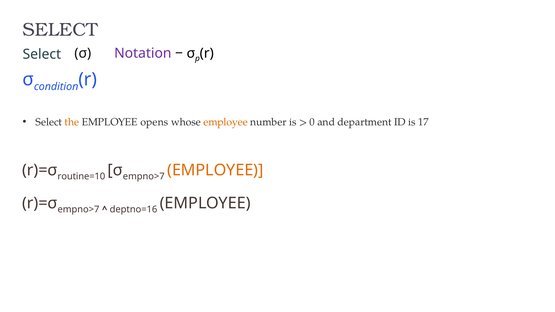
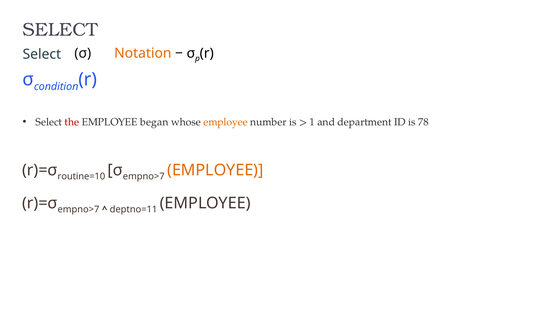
Notation colour: purple -> orange (143, 53)
the colour: orange -> red (72, 122)
opens: opens -> began (154, 122)
0: 0 -> 1 (312, 122)
17: 17 -> 78 (423, 122)
deptno=16: deptno=16 -> deptno=11 (134, 210)
